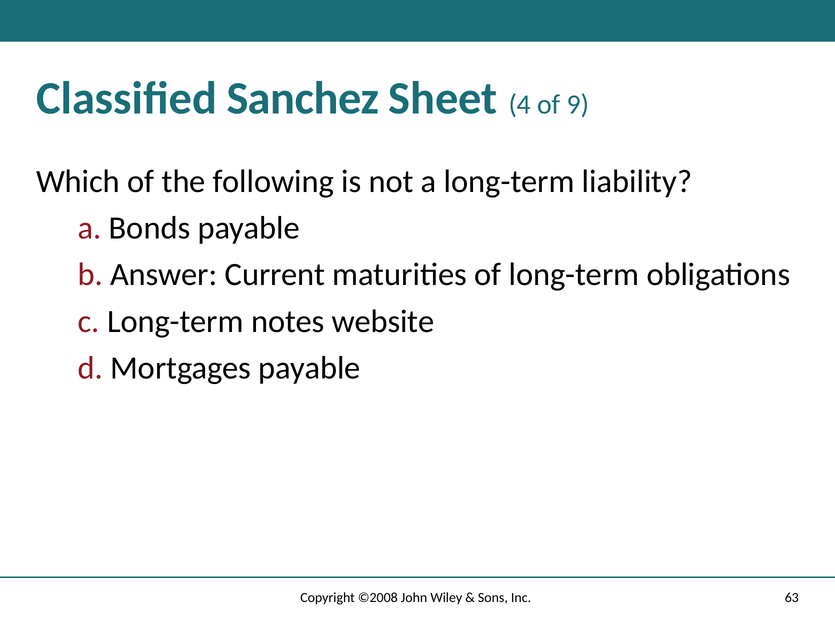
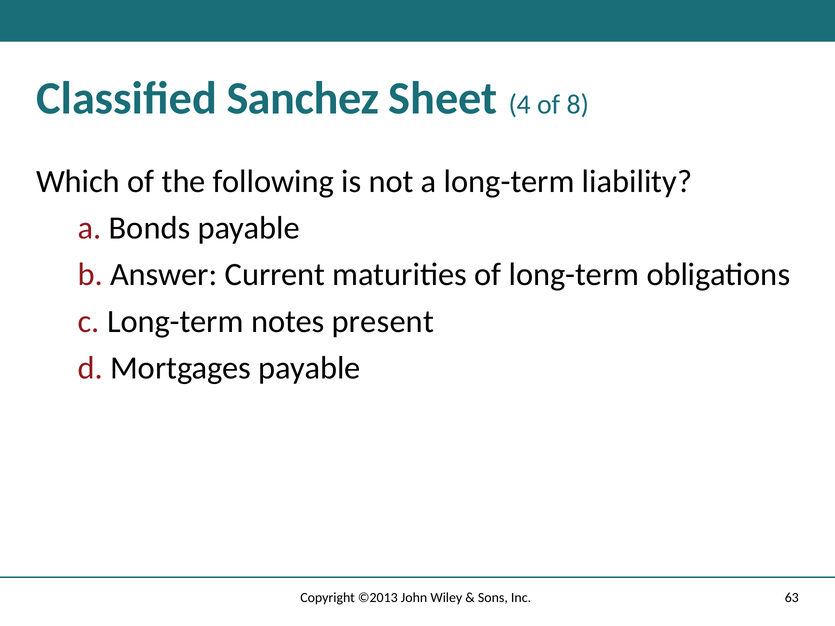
9: 9 -> 8 (578, 105)
website: website -> present (383, 322)
©2008: ©2008 -> ©2013 (378, 598)
